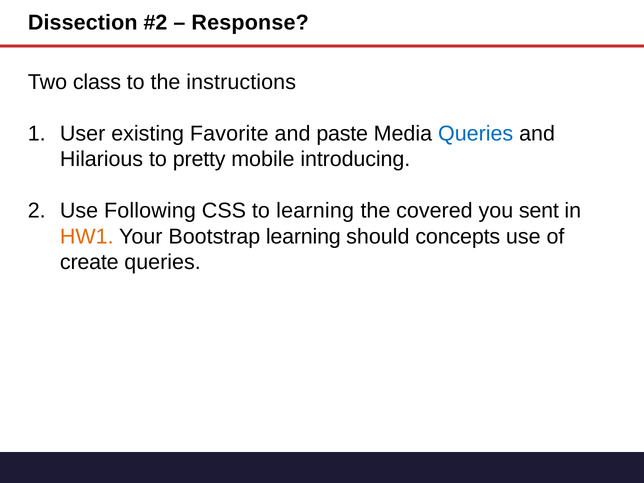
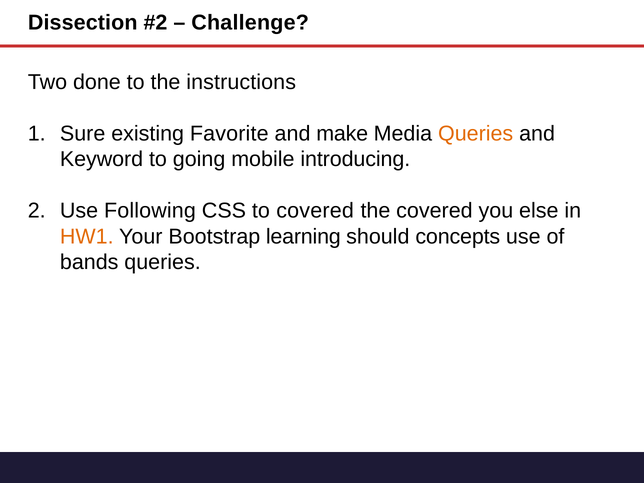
Response: Response -> Challenge (250, 23)
class: class -> done (97, 82)
User: User -> Sure (83, 133)
paste: paste -> make (342, 133)
Queries colour: blue -> orange (476, 133)
Hilarious: Hilarious -> Keyword (102, 159)
pretty: pretty -> going (199, 159)
to learning: learning -> covered (315, 211)
sent: sent -> else (539, 211)
create: create -> bands (89, 262)
